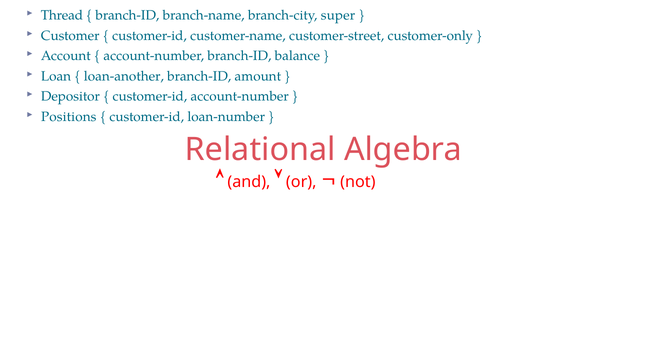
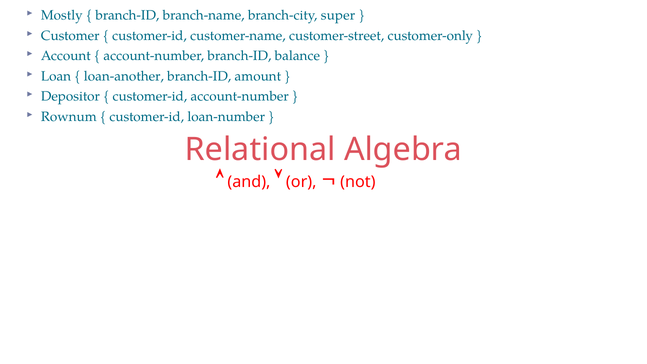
Thread: Thread -> Mostly (62, 15)
Positions: Positions -> Rownum (69, 117)
